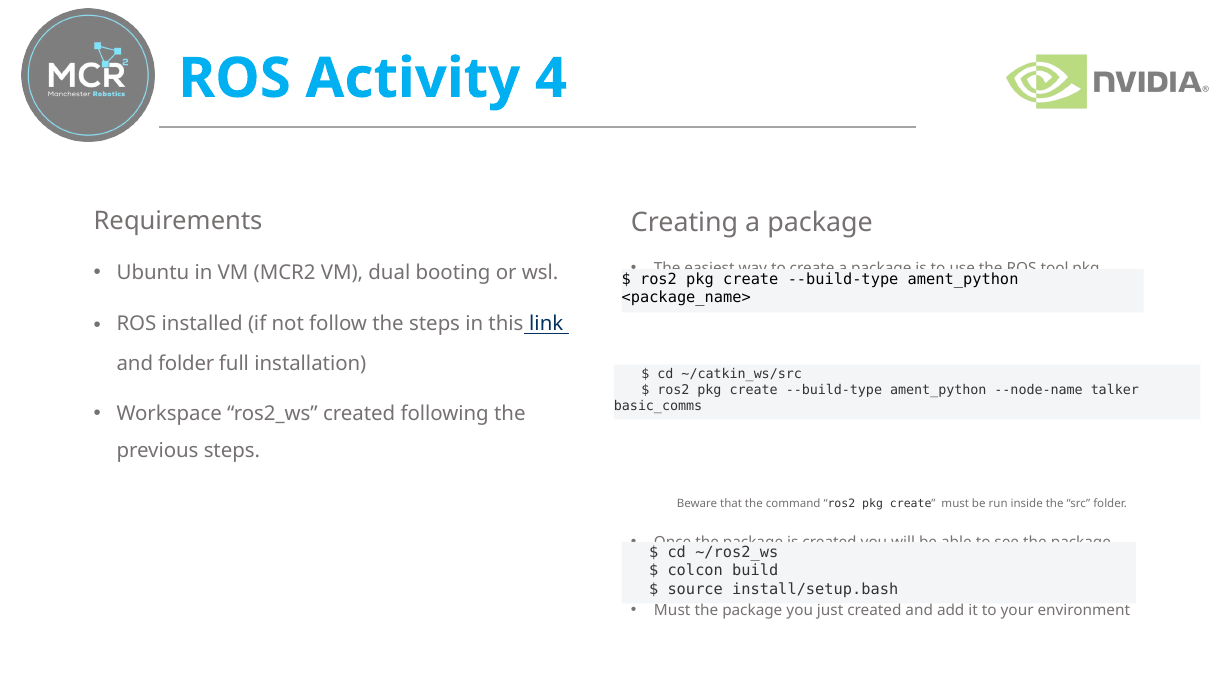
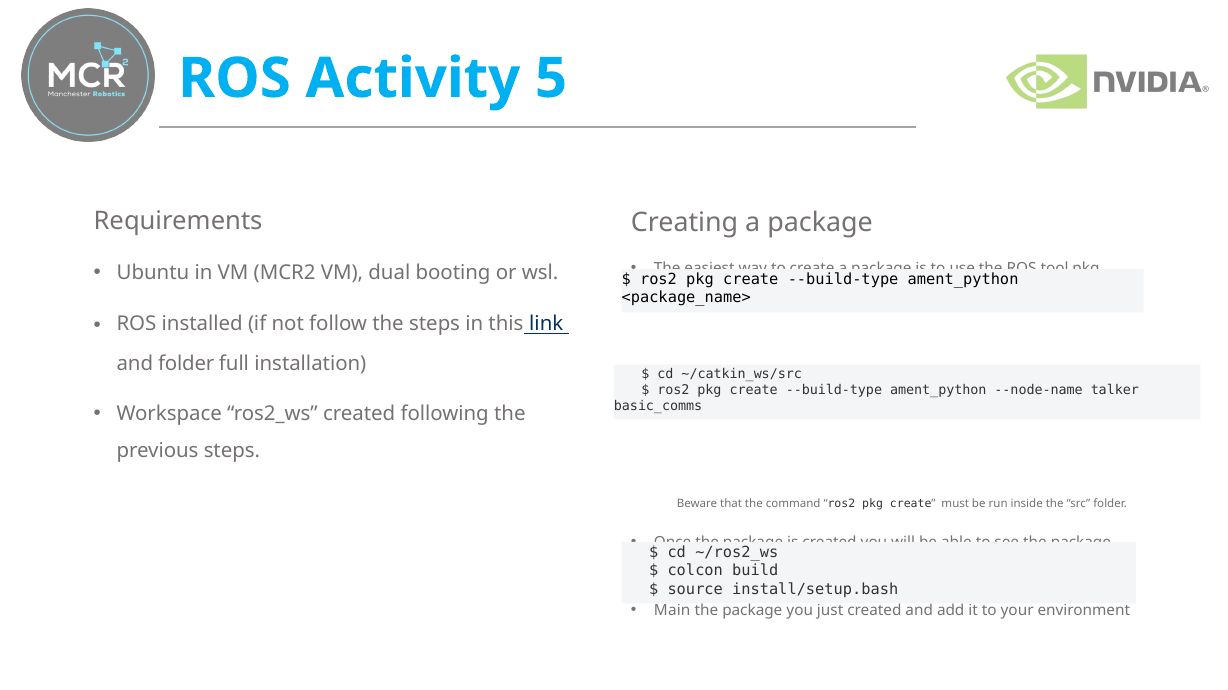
4: 4 -> 5 (551, 79)
Must: Must -> Main (672, 611)
